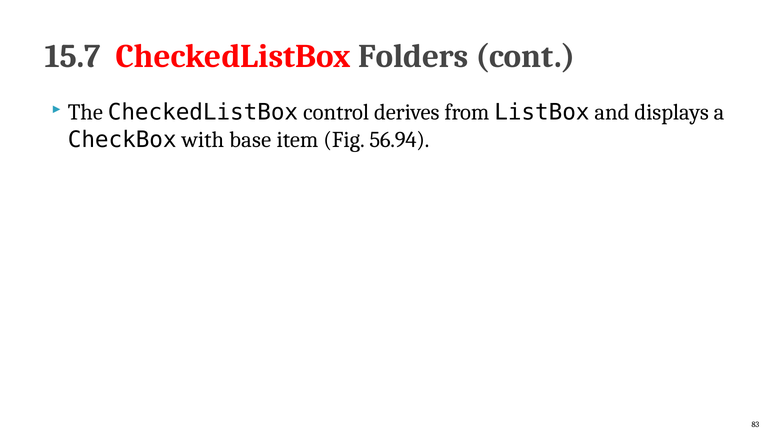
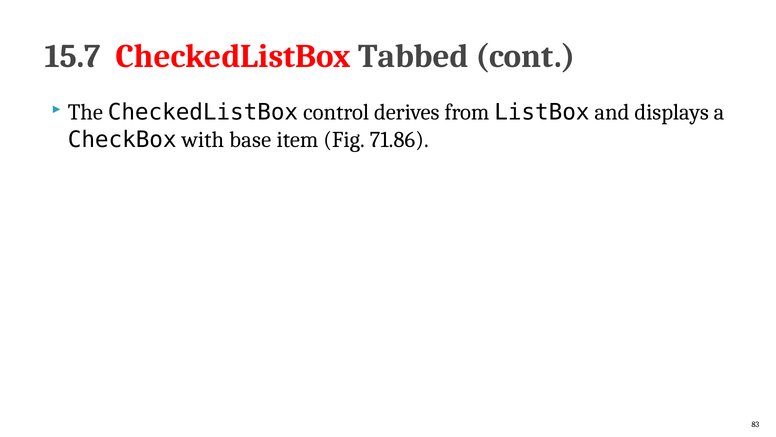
Folders: Folders -> Tabbed (413, 56)
56.94: 56.94 -> 71.86 (399, 140)
